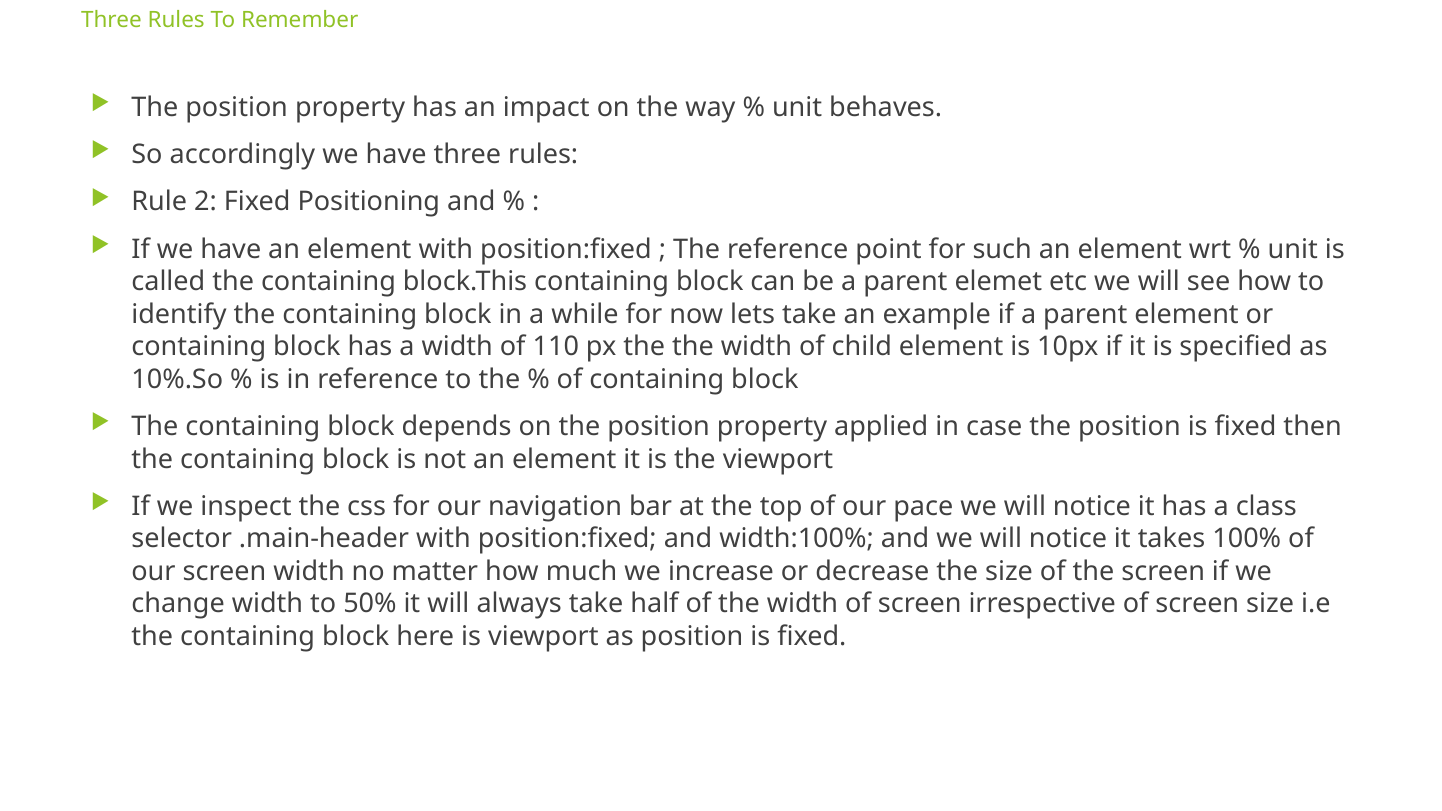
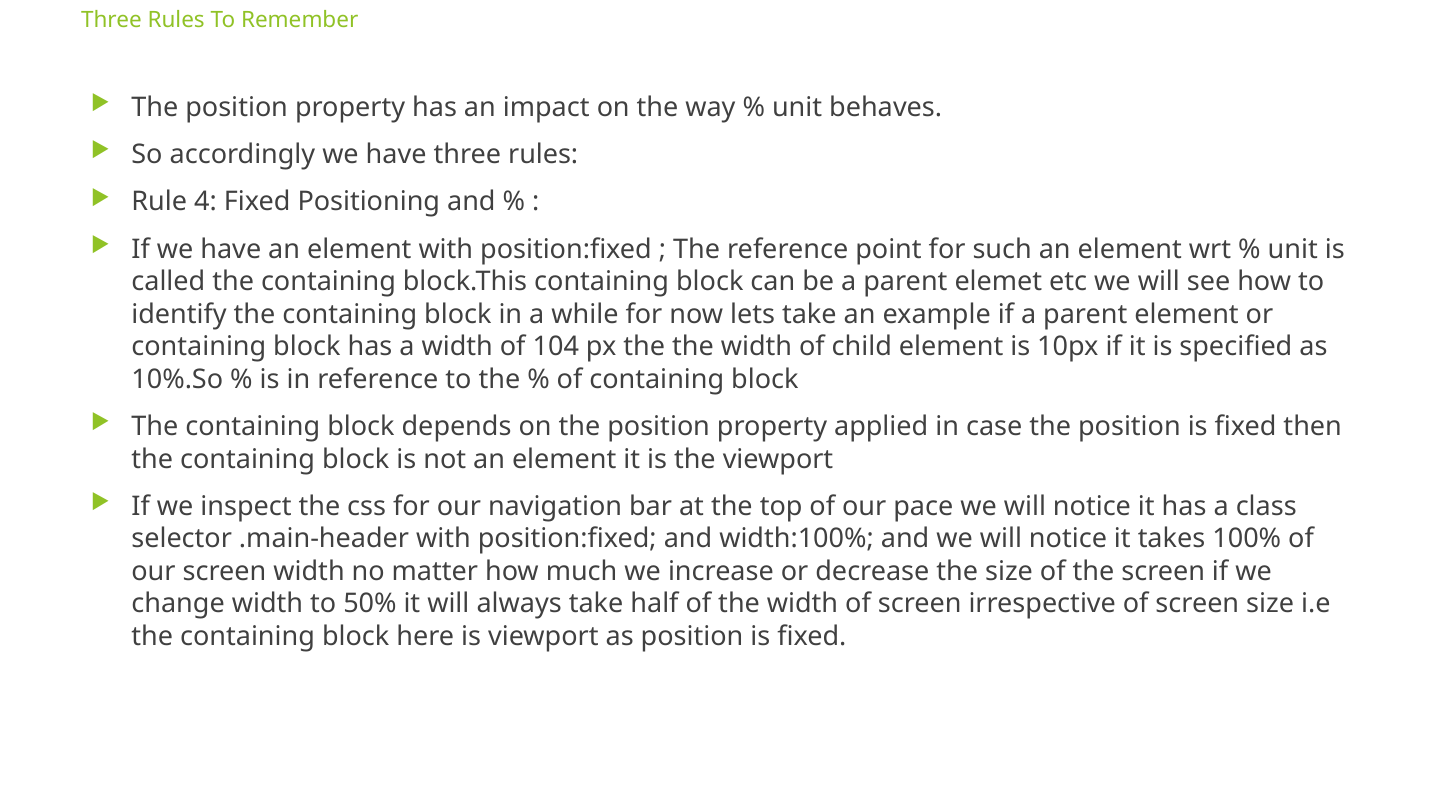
2: 2 -> 4 (206, 202)
110: 110 -> 104 (556, 347)
